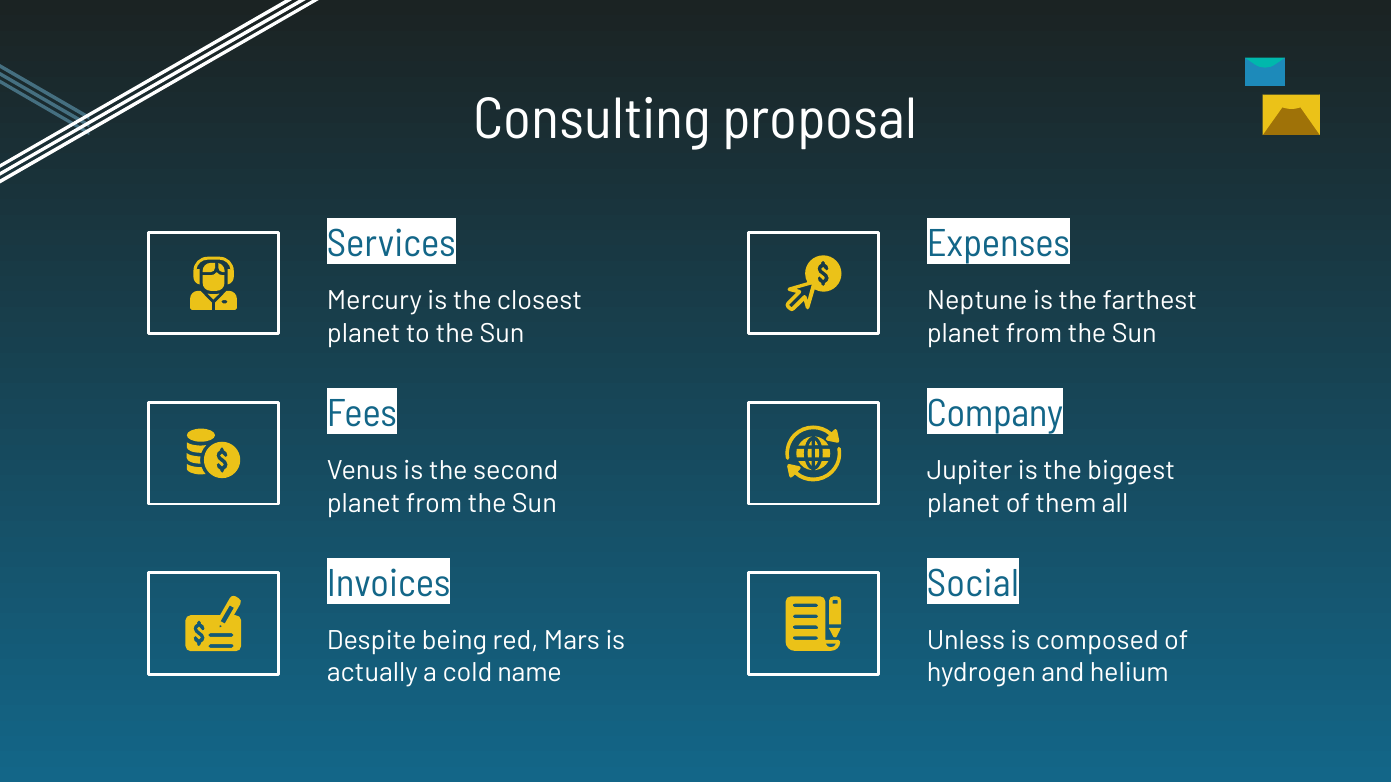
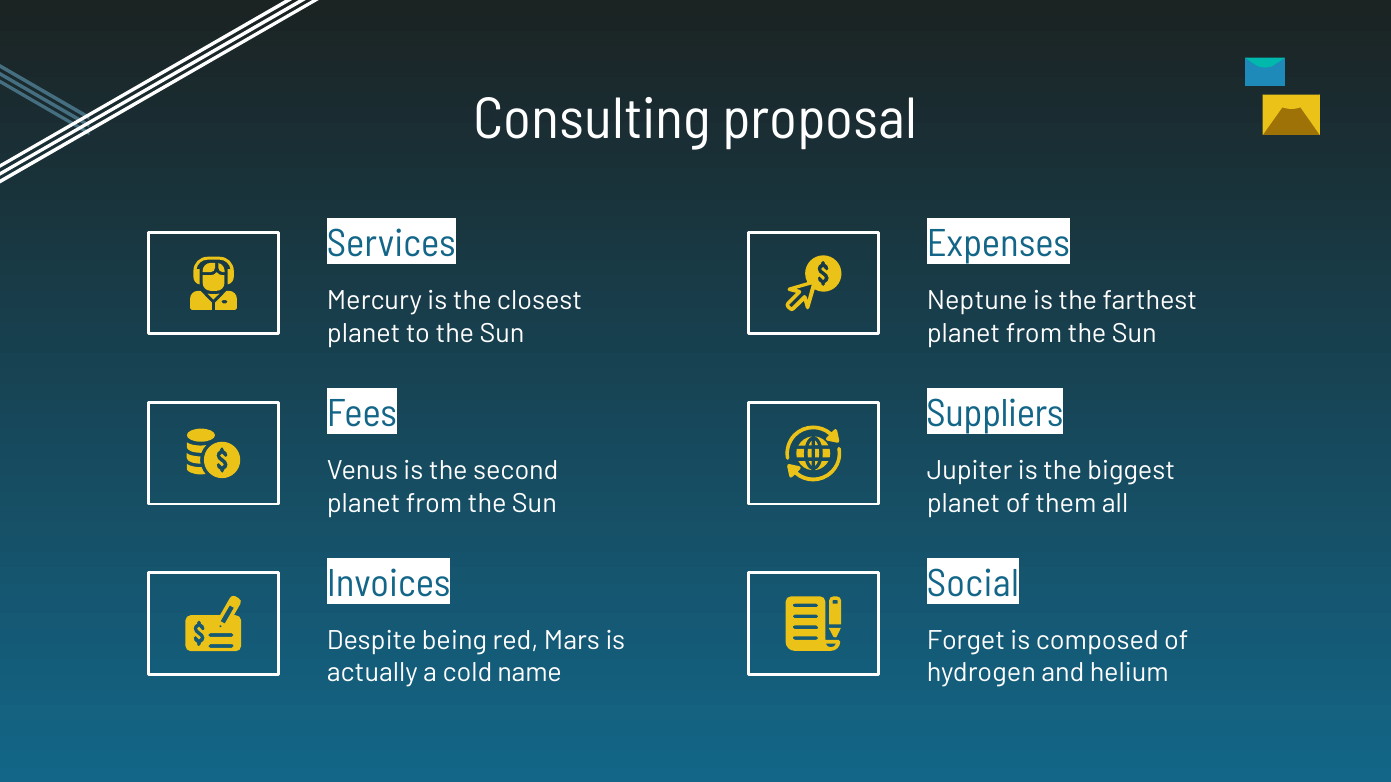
Company: Company -> Suppliers (995, 414)
Unless: Unless -> Forget (966, 641)
